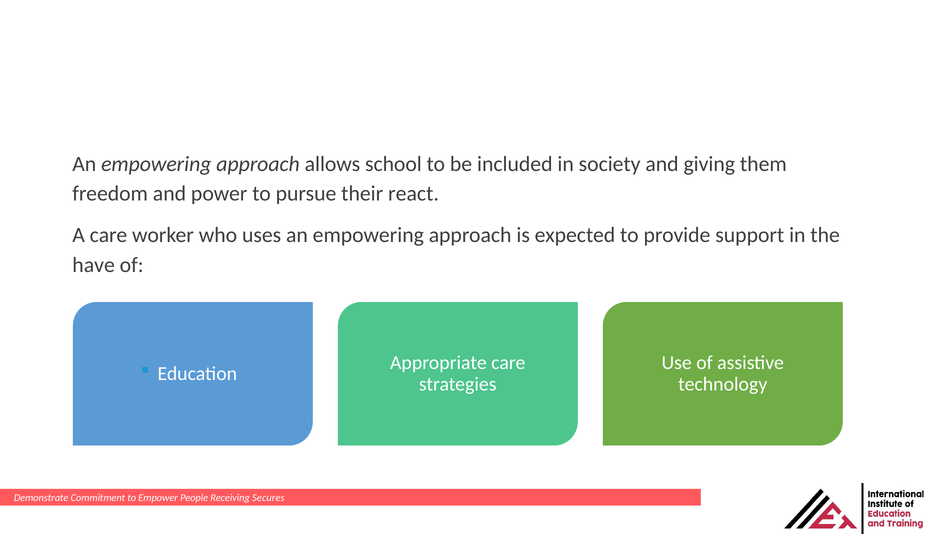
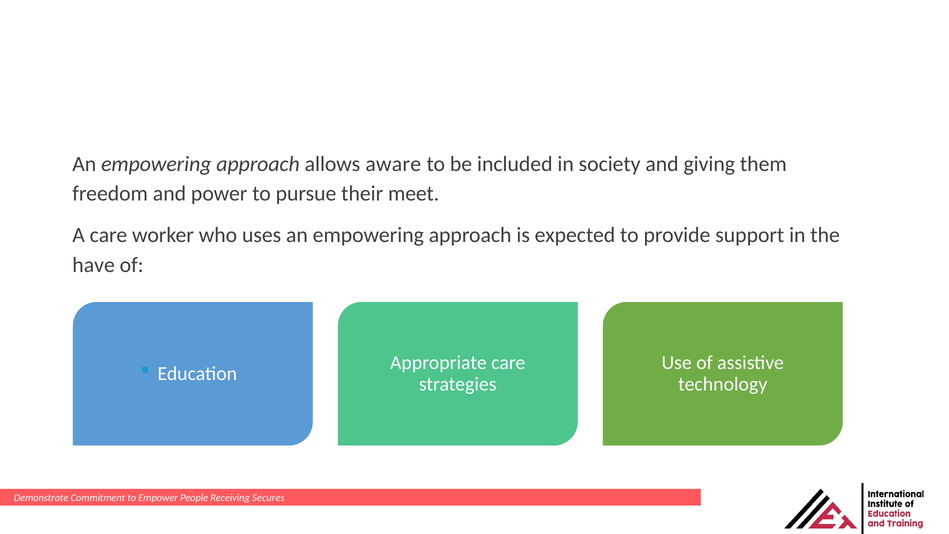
school: school -> aware (393, 164)
react: react -> meet (414, 194)
